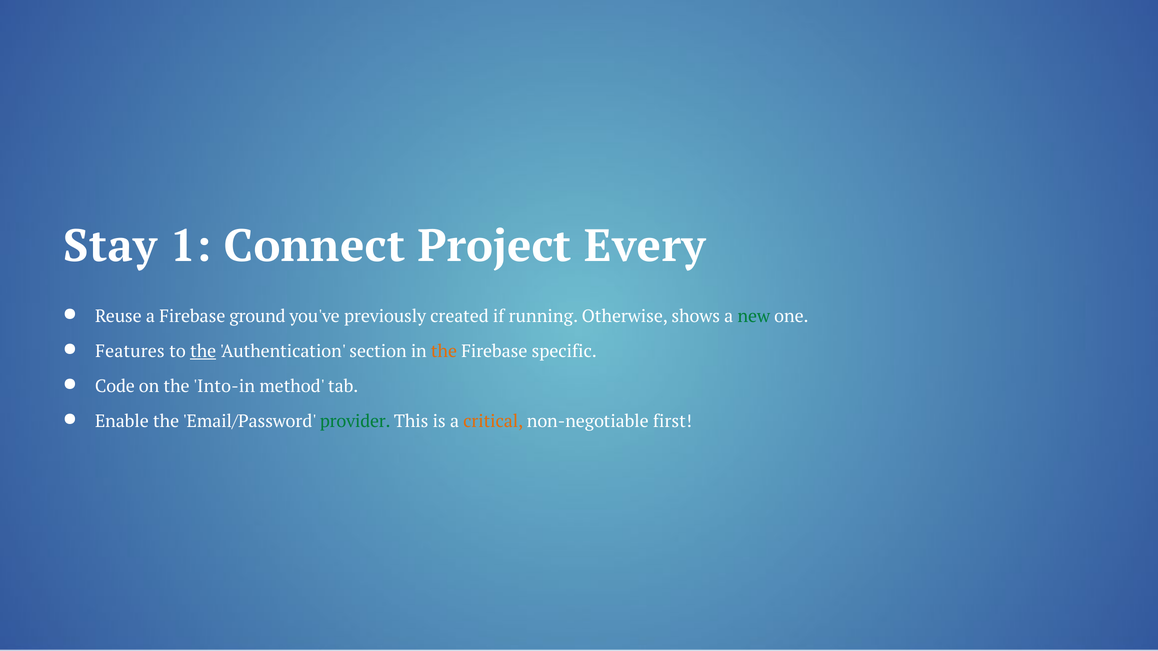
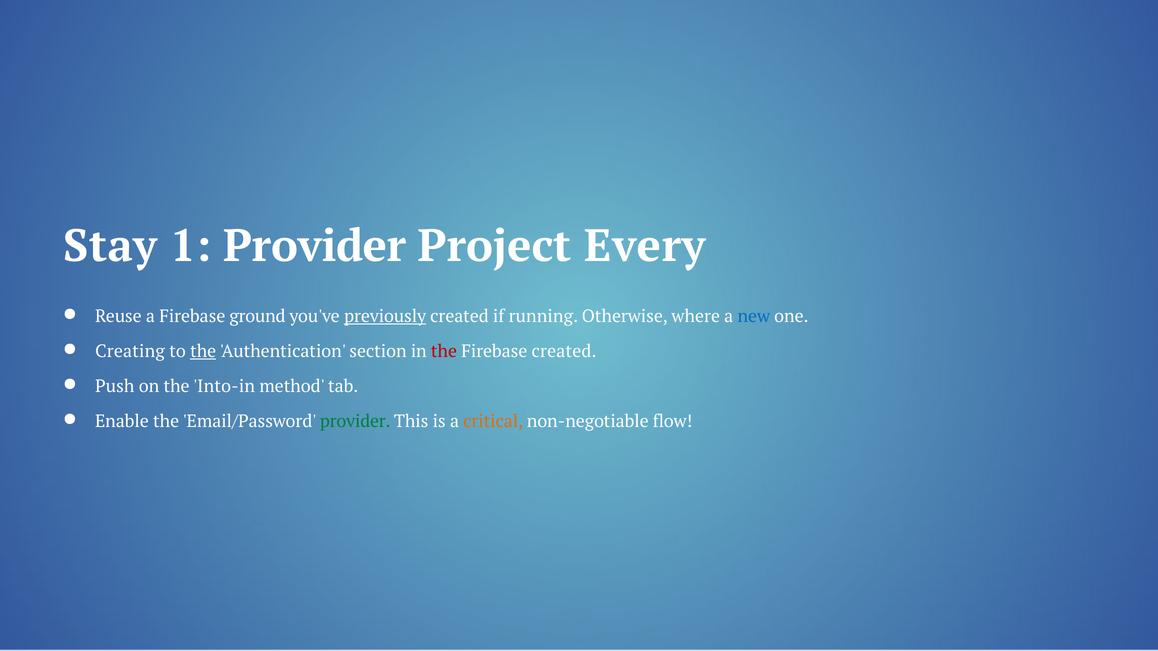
1 Connect: Connect -> Provider (315, 247)
previously underline: none -> present (385, 317)
shows: shows -> where (696, 317)
new colour: green -> blue (754, 317)
Features: Features -> Creating (130, 352)
the colour: orange -> red (444, 352)
Firebase specific: specific -> created (564, 352)
Code: Code -> Push (115, 387)
first: first -> flow (672, 422)
